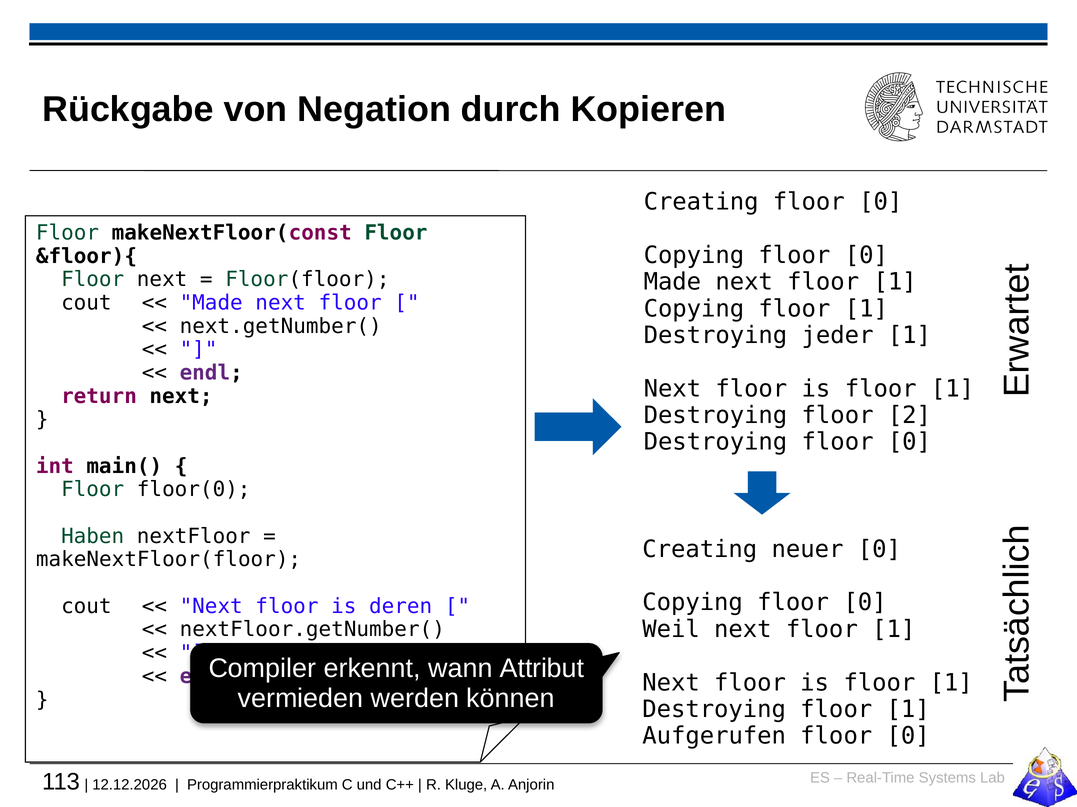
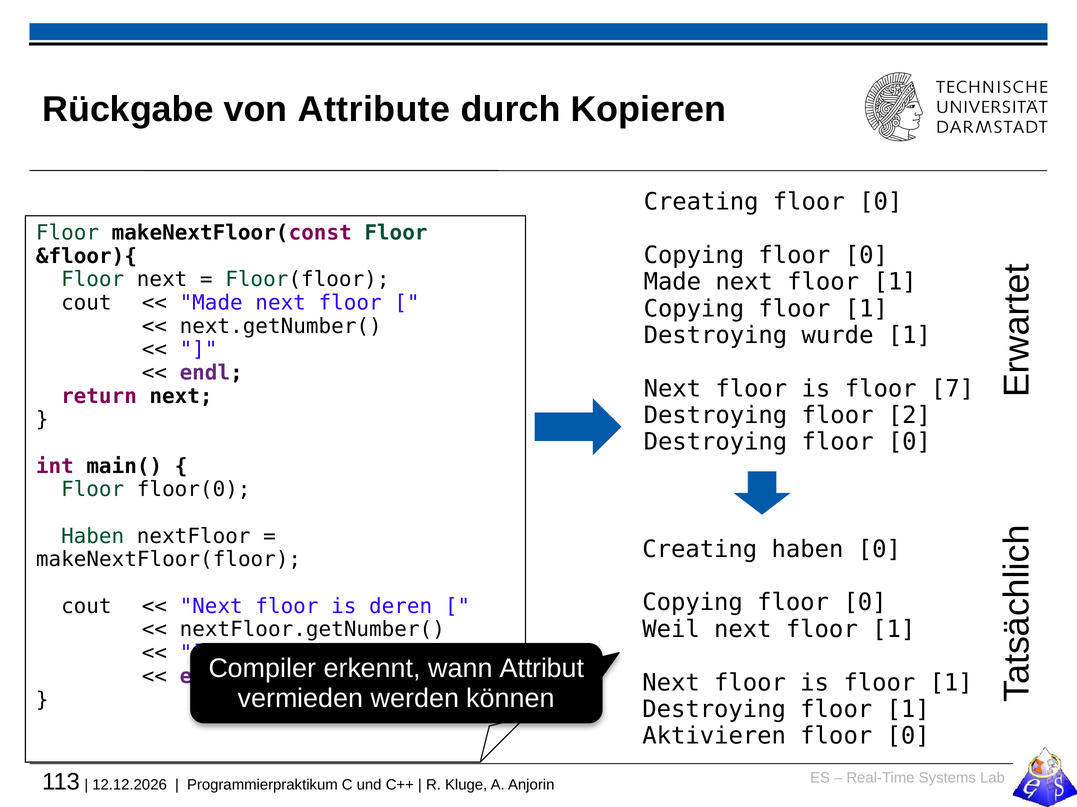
Negation: Negation -> Attribute (374, 109)
jeder: jeder -> wurde (838, 336)
1: 1 -> 7 (953, 389)
Creating neuer: neuer -> haben (807, 550)
Aufgerufen: Aufgerufen -> Aktivieren (714, 737)
